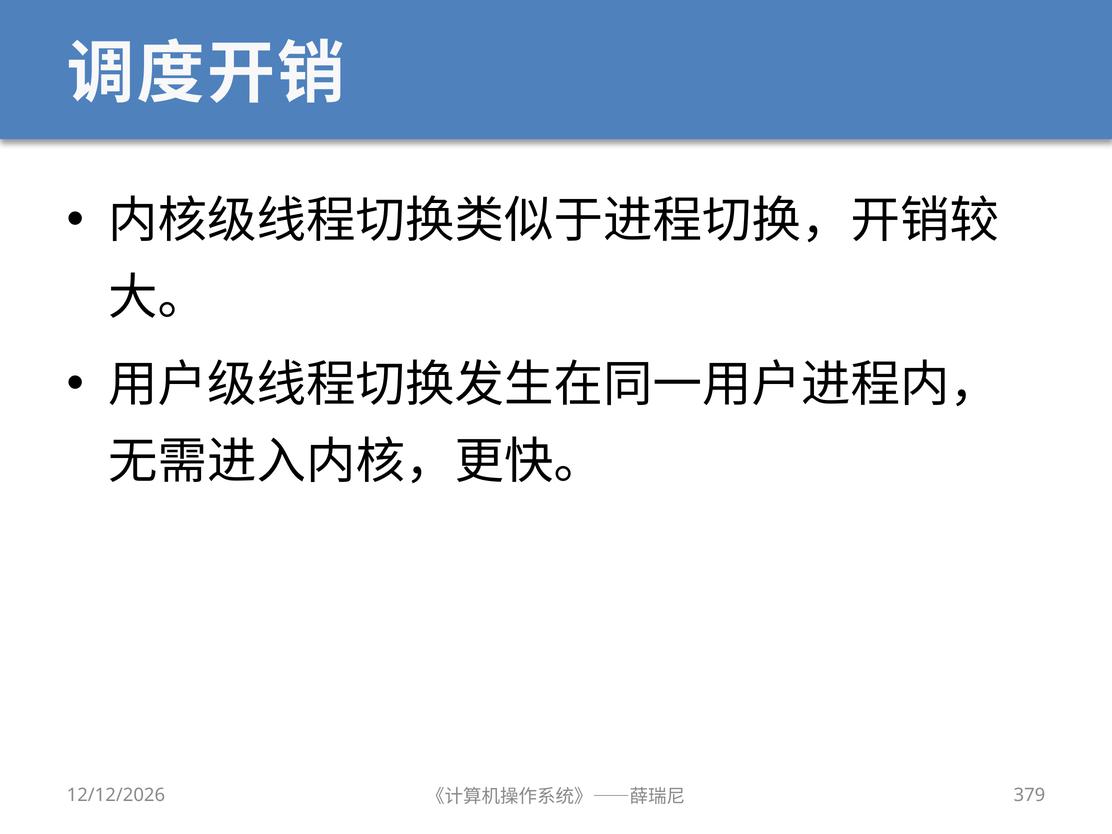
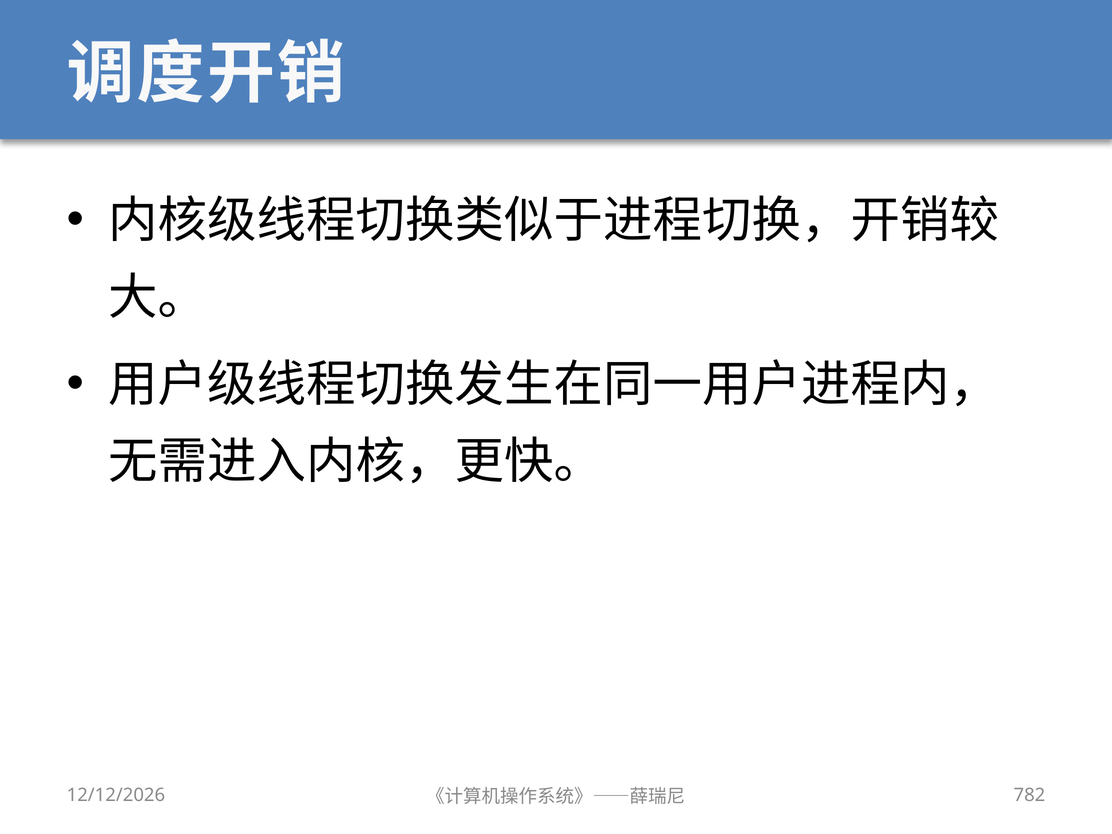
379: 379 -> 782 (1029, 795)
